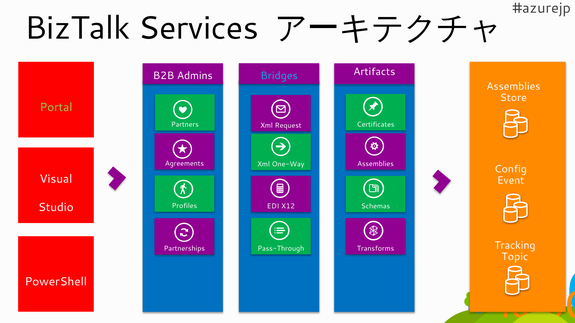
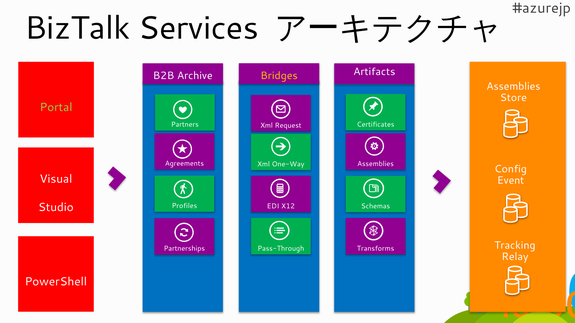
Bridges colour: light blue -> yellow (279, 76)
Admins: Admins -> Archive (195, 76)
Topic: Topic -> Relay (515, 257)
